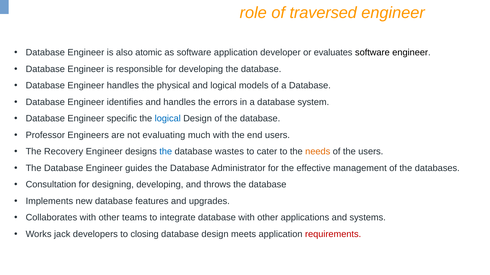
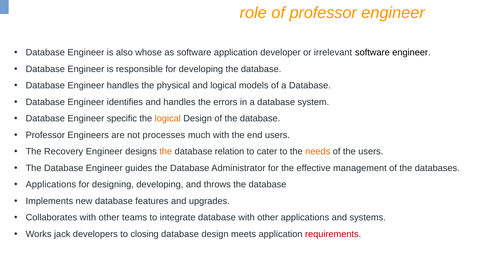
of traversed: traversed -> professor (323, 13)
atomic: atomic -> whose (149, 53)
evaluates: evaluates -> irrelevant (333, 53)
logical colour: blue -> orange (168, 119)
evaluating: evaluating -> processes (164, 135)
the colour: blue -> orange (166, 152)
wastes: wastes -> relation (230, 152)
Consultation: Consultation -> Applications (51, 185)
